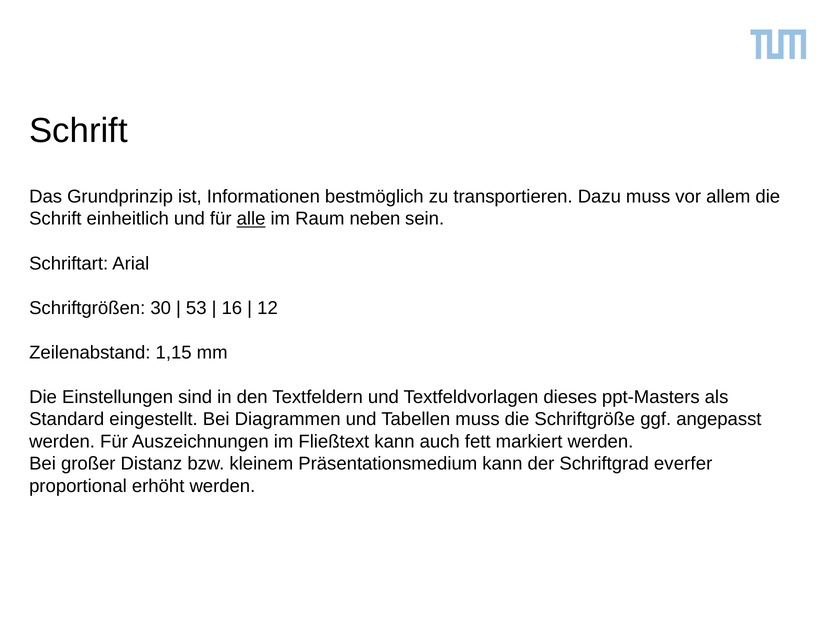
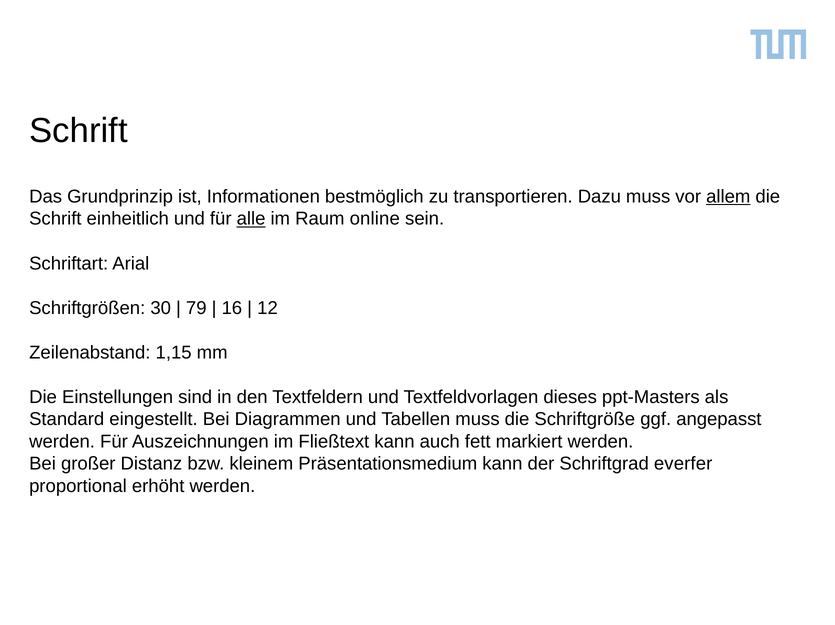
allem underline: none -> present (728, 196)
neben: neben -> online (375, 219)
53: 53 -> 79 (196, 308)
